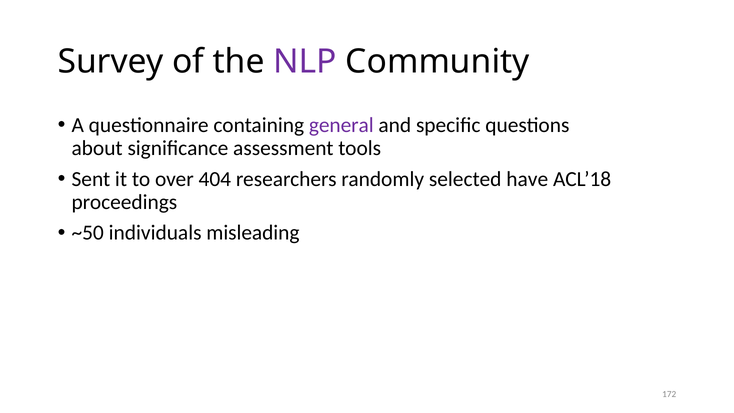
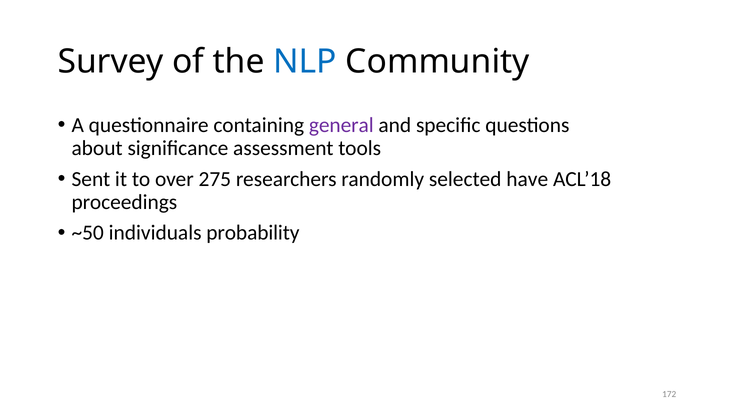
NLP colour: purple -> blue (305, 62)
404: 404 -> 275 (215, 179)
misleading: misleading -> probability (253, 233)
